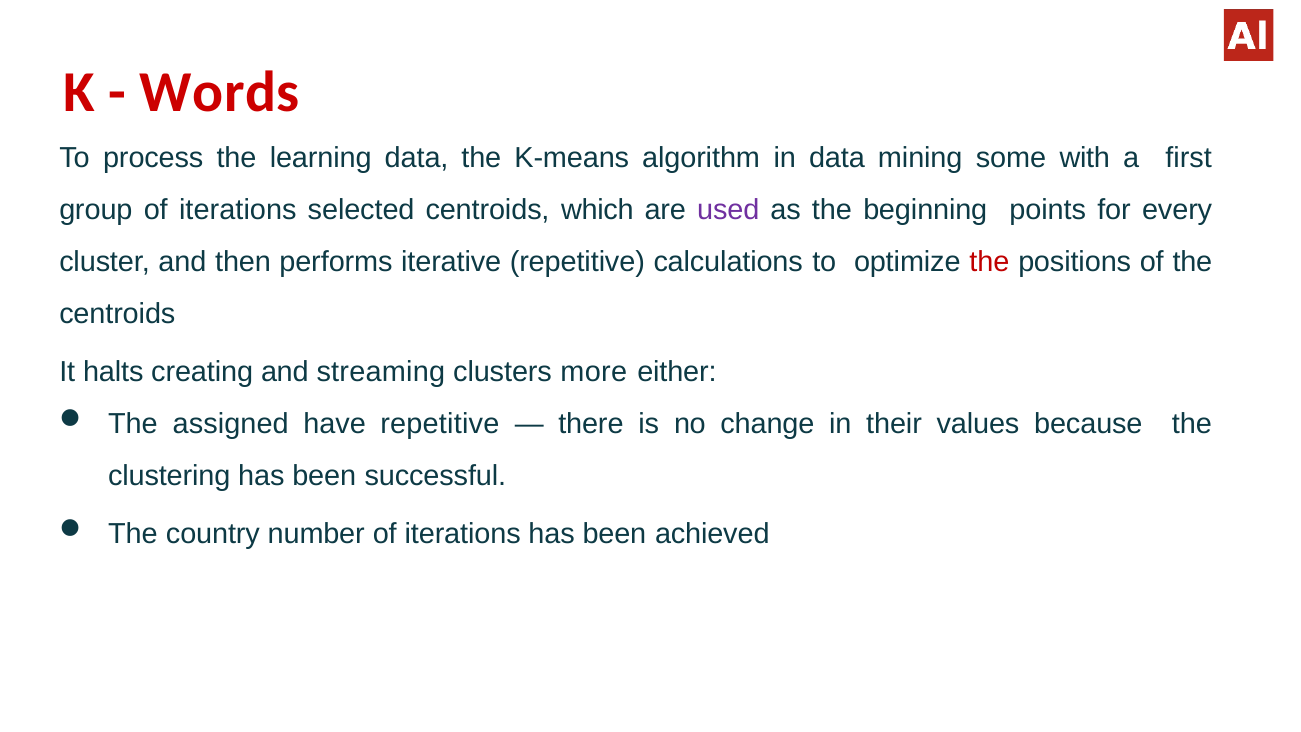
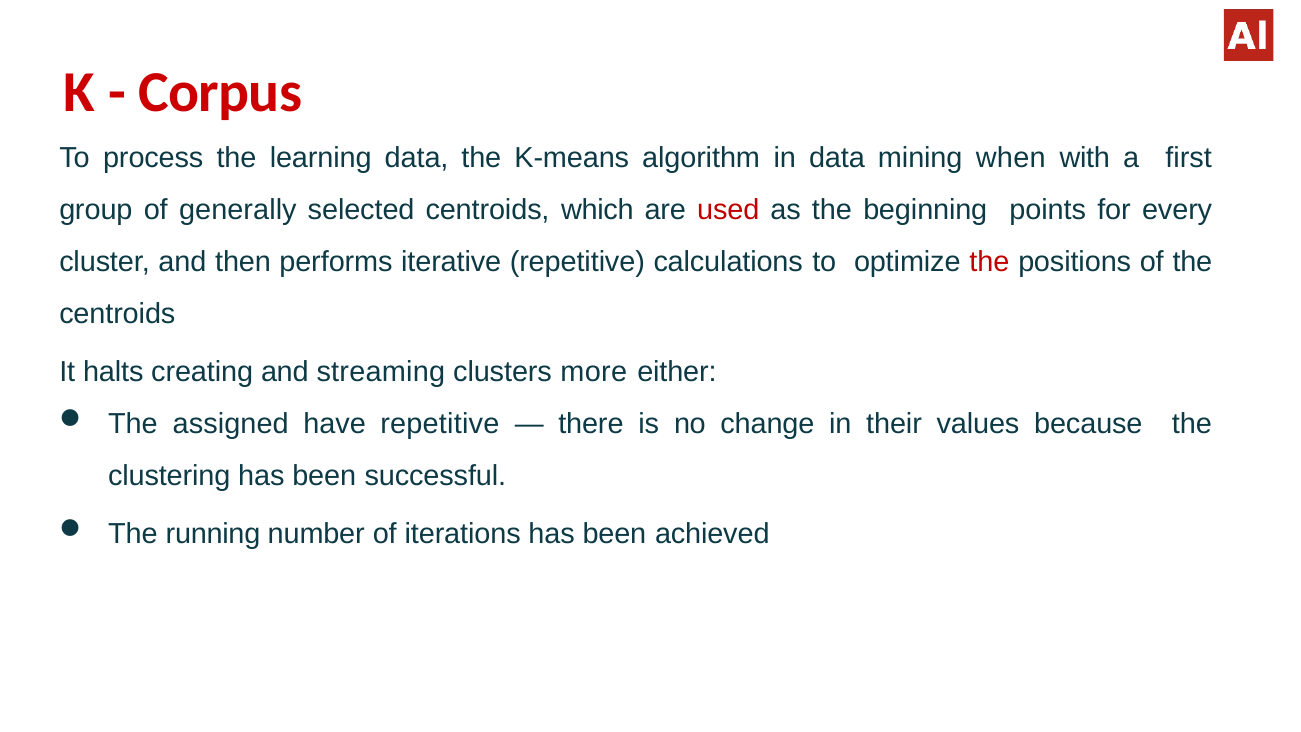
Words: Words -> Corpus (220, 92)
some: some -> when (1011, 158)
group of iterations: iterations -> generally (238, 210)
used colour: purple -> red (728, 210)
country: country -> running (213, 534)
